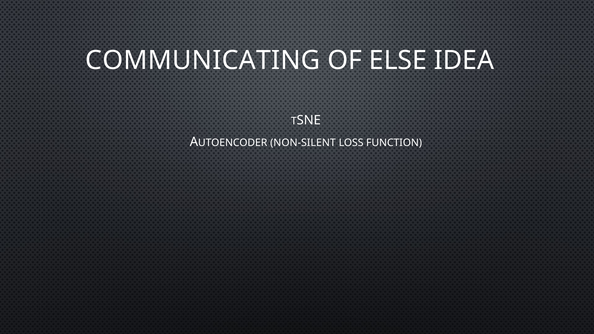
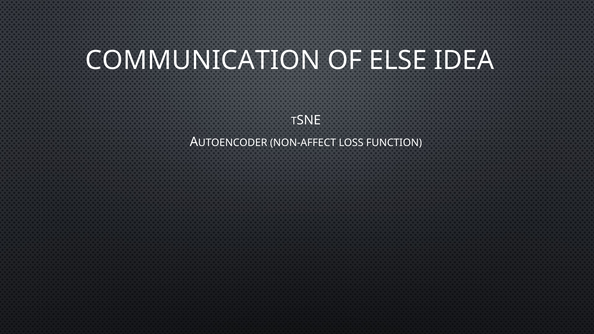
COMMUNICATING: COMMUNICATING -> COMMUNICATION (203, 60)
NON-SILENT: NON-SILENT -> NON-AFFECT (303, 143)
